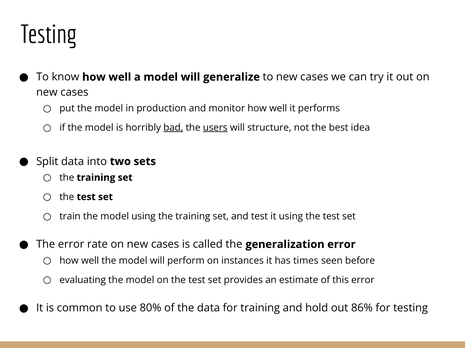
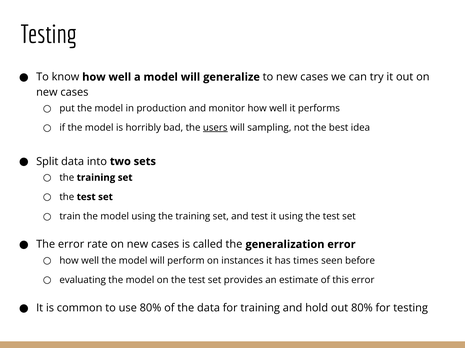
bad underline: present -> none (173, 128)
structure: structure -> sampling (269, 128)
out 86%: 86% -> 80% (362, 309)
